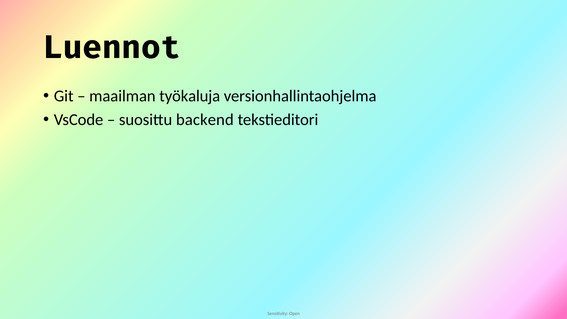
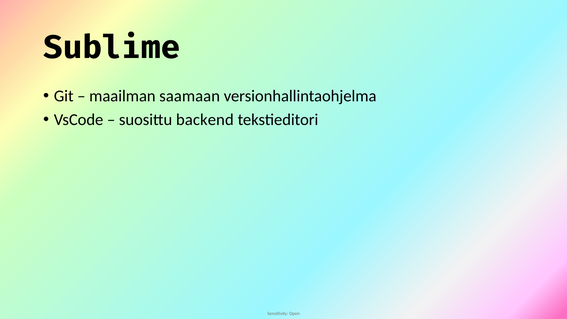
Luennot: Luennot -> Sublime (112, 48)
työkaluja: työkaluja -> saamaan (190, 96)
